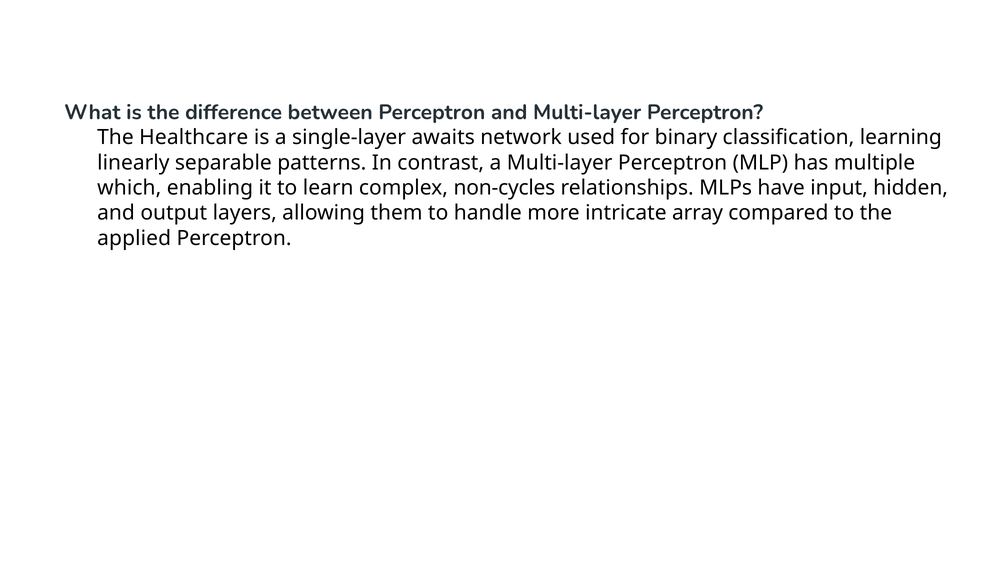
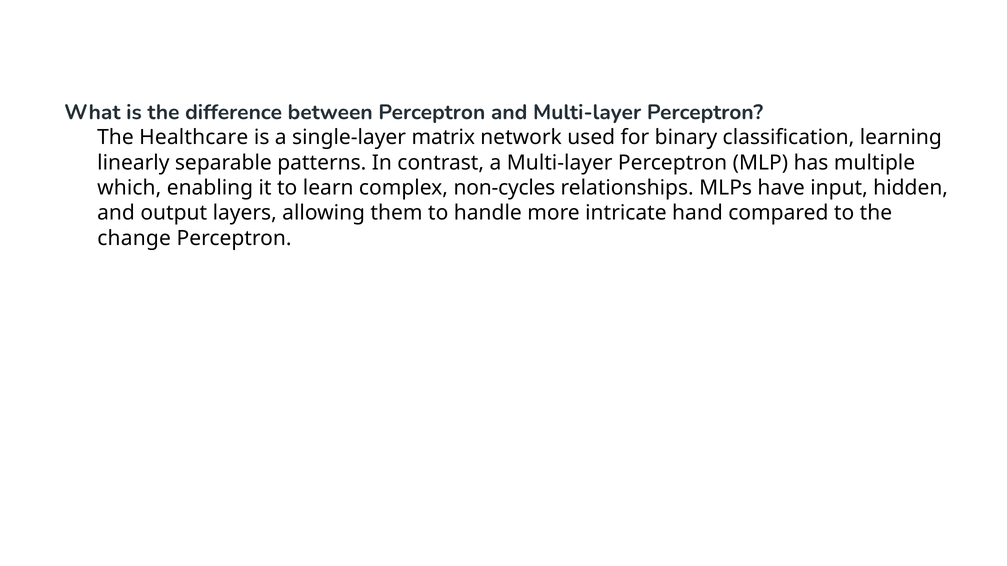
awaits: awaits -> matrix (443, 137)
array: array -> hand (697, 213)
applied: applied -> change (134, 238)
